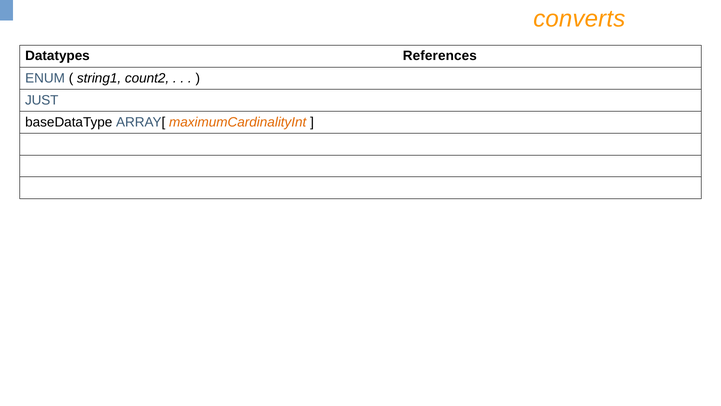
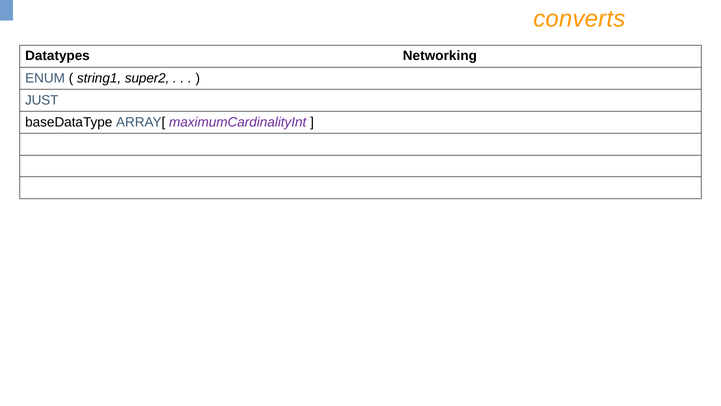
References: References -> Networking (440, 56)
count2: count2 -> super2 (147, 78)
maximumCardinalityInt colour: orange -> purple (238, 122)
